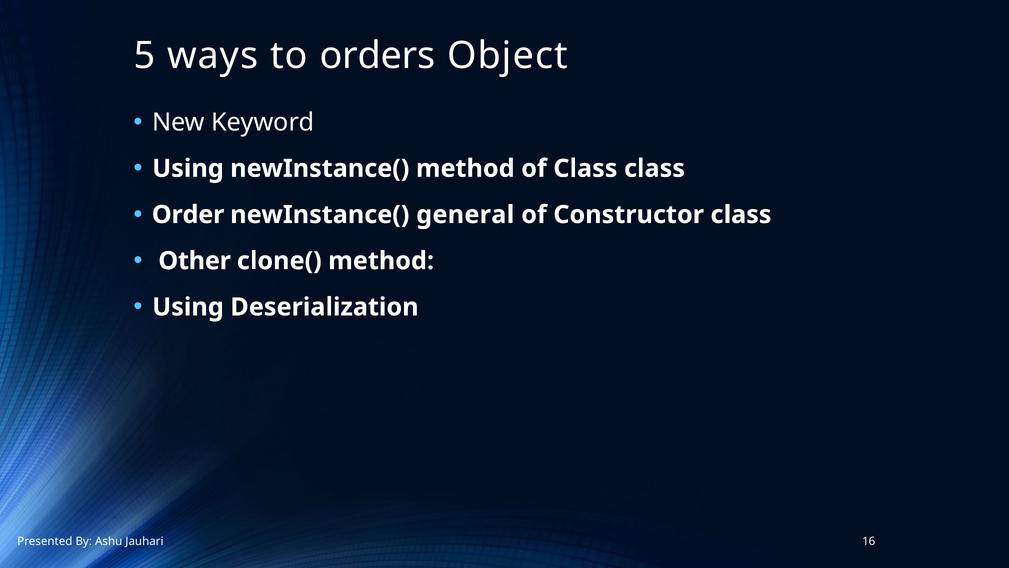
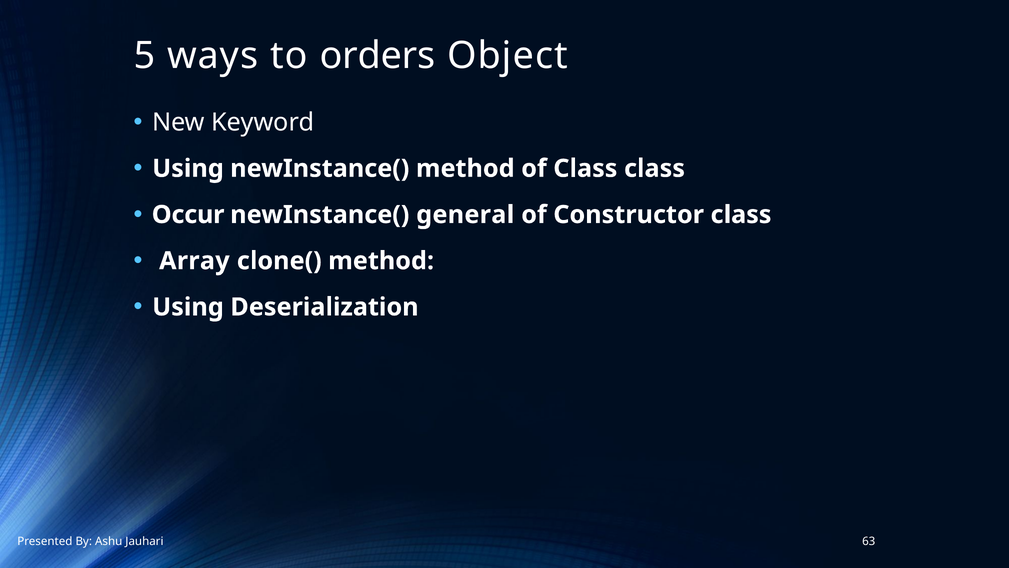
Order: Order -> Occur (188, 215)
Other: Other -> Array (194, 261)
16: 16 -> 63 (869, 541)
